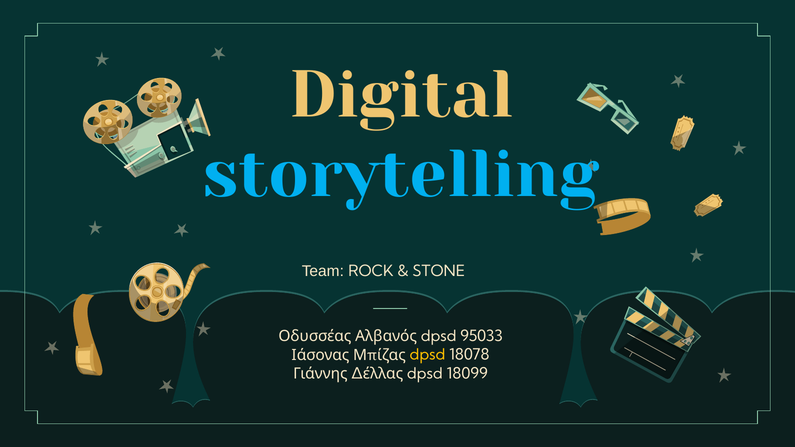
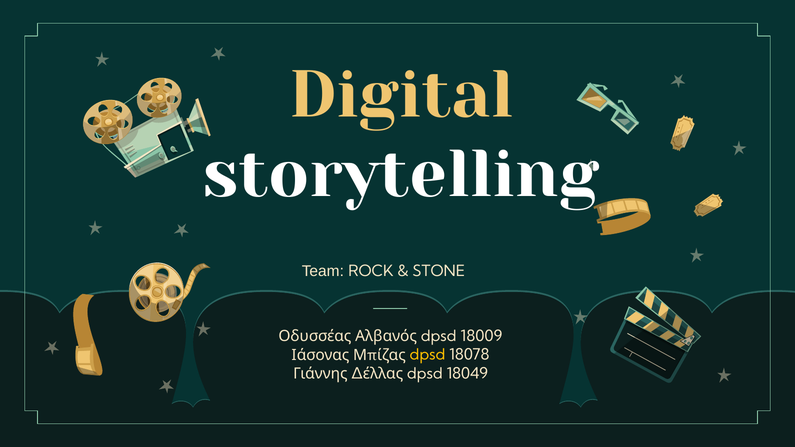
storytelling colour: light blue -> white (401, 174)
95033: 95033 -> 18009 (481, 336)
18099: 18099 -> 18049 (467, 374)
